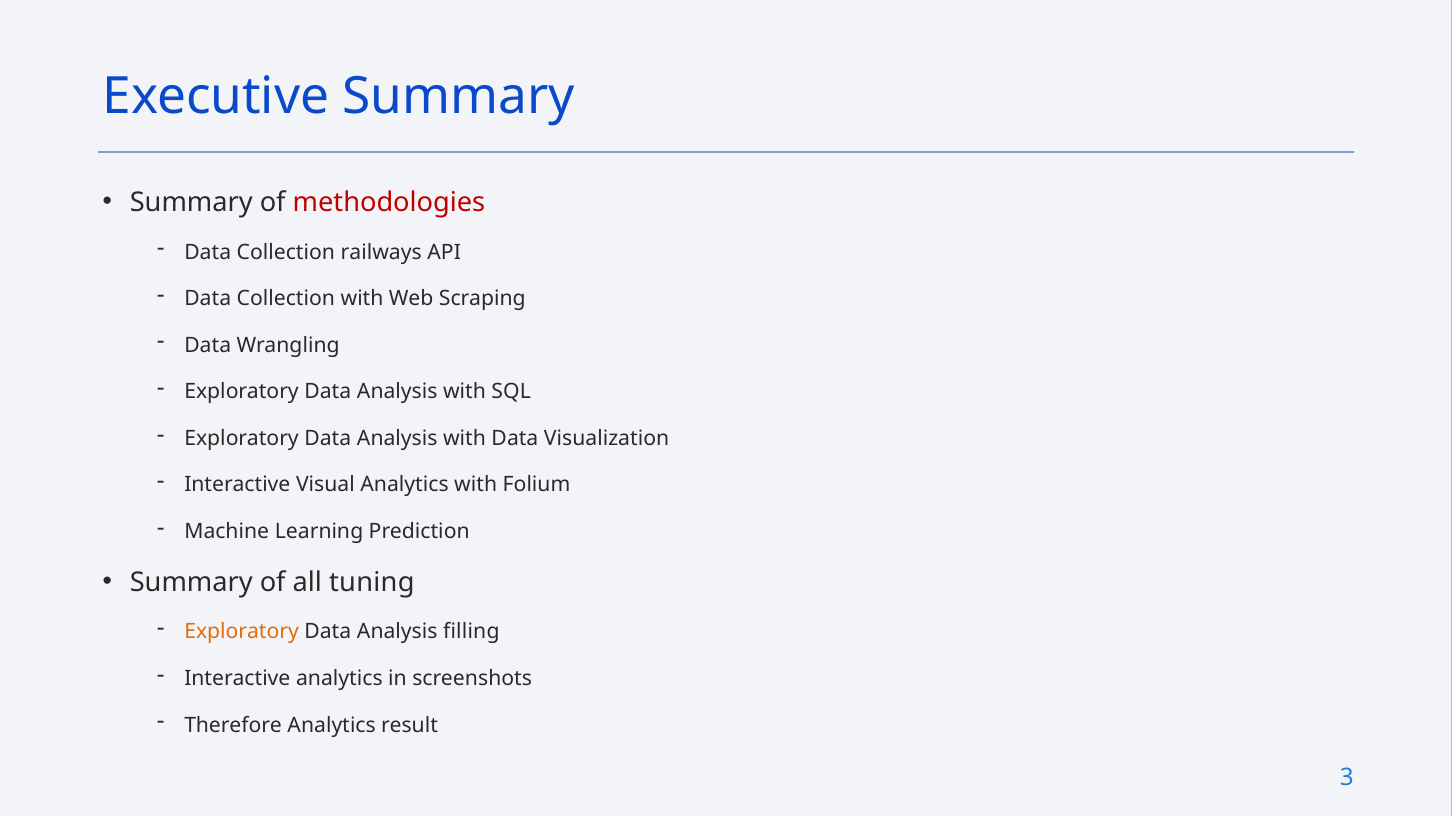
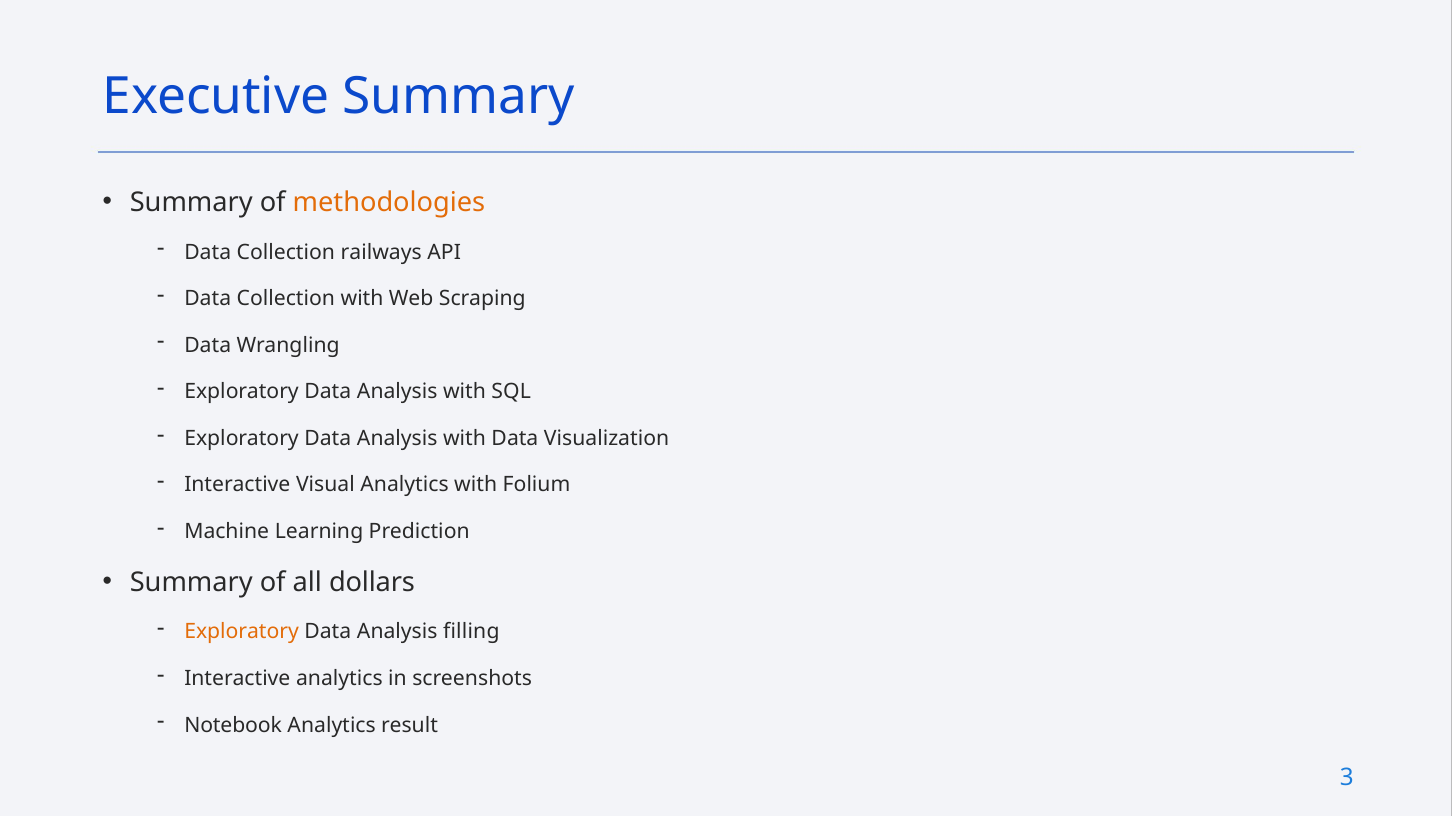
methodologies colour: red -> orange (389, 203)
tuning: tuning -> dollars (372, 583)
Therefore: Therefore -> Notebook (233, 726)
